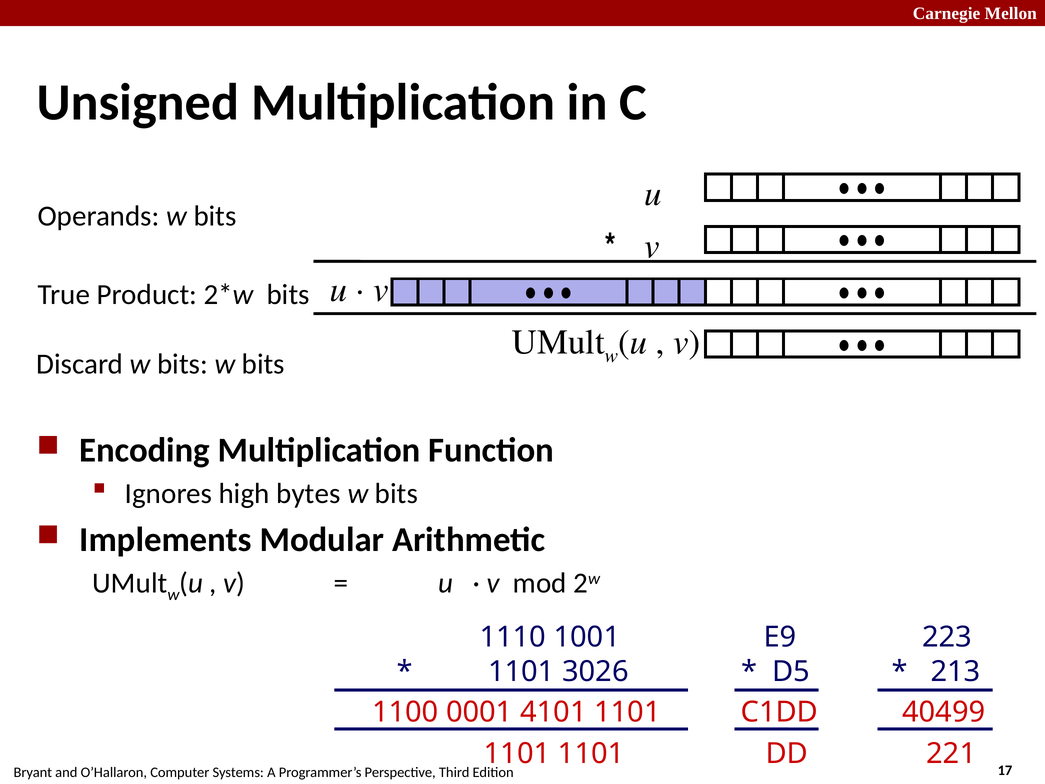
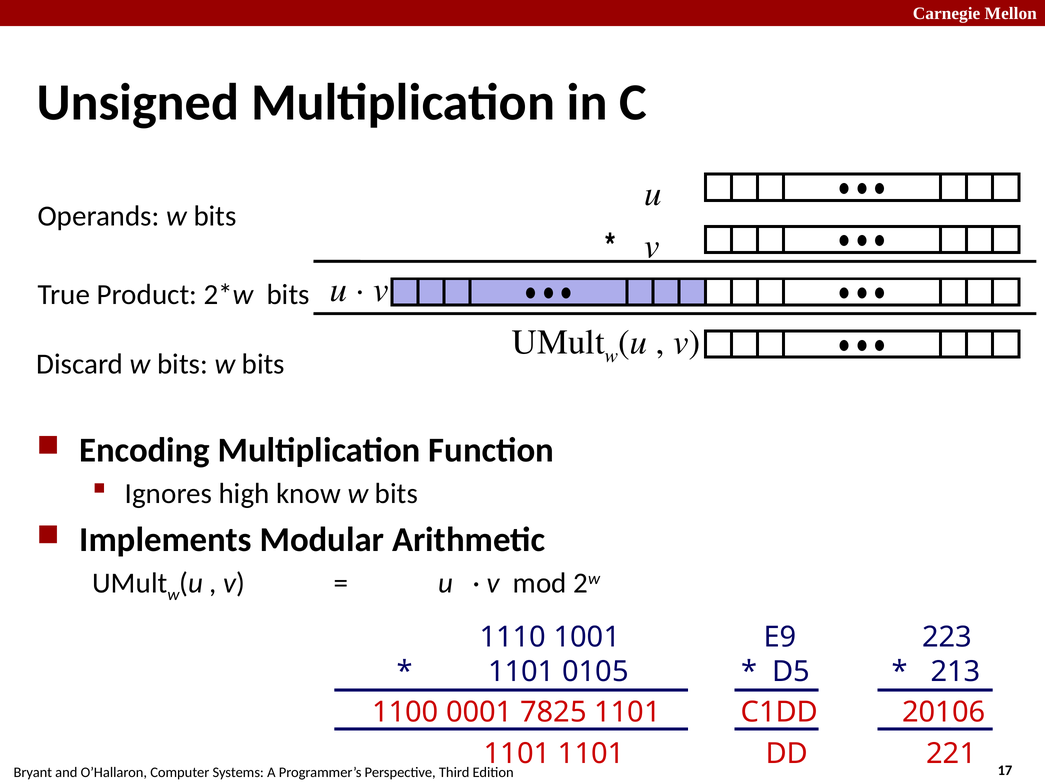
bytes: bytes -> know (309, 494)
3026: 3026 -> 0105 (595, 672)
4101: 4101 -> 7825 (553, 712)
40499: 40499 -> 20106 (944, 712)
